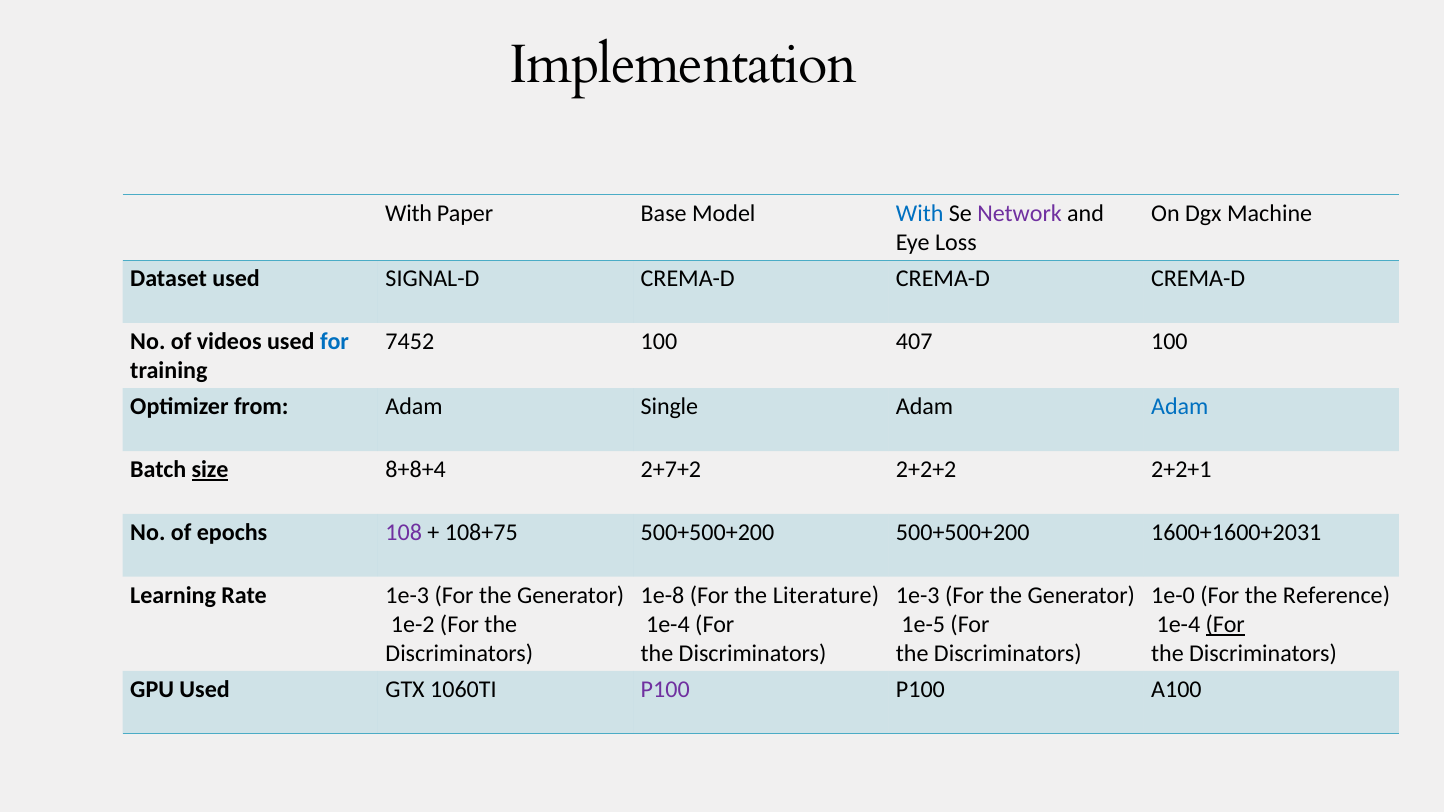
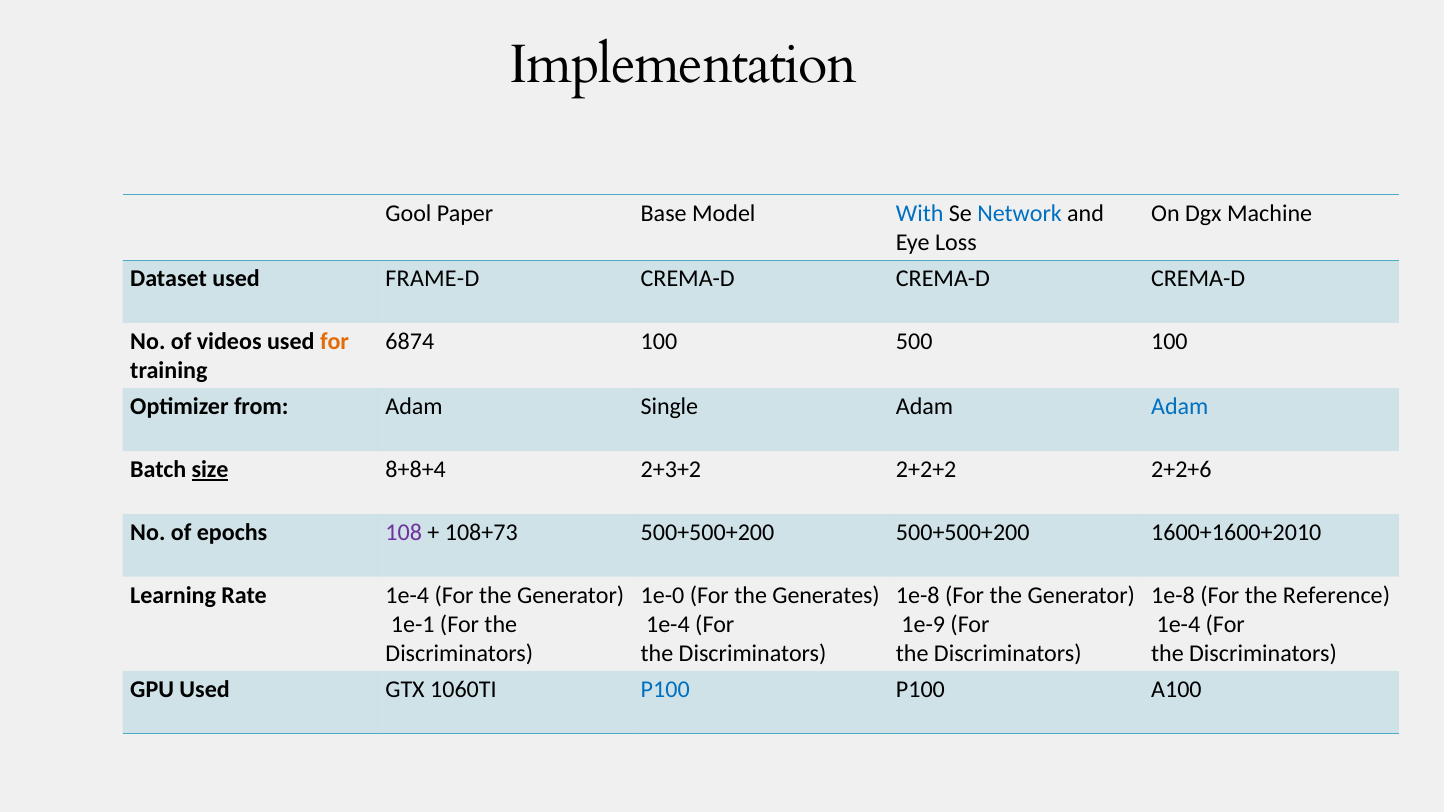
With: With -> Gool (408, 214)
Network colour: purple -> blue (1020, 214)
SIGNAL-D: SIGNAL-D -> FRAME-D (432, 279)
for colour: blue -> orange (334, 342)
7452: 7452 -> 6874 (410, 342)
407: 407 -> 500 (914, 342)
2+7+2: 2+7+2 -> 2+3+2 (671, 470)
2+2+1: 2+2+1 -> 2+2+6 (1181, 470)
108+75: 108+75 -> 108+73 (481, 533)
1600+1600+2031: 1600+1600+2031 -> 1600+1600+2010 (1236, 533)
Rate 1e-3: 1e-3 -> 1e-4 (407, 595)
1e-8: 1e-8 -> 1e-0 (663, 595)
Literature: Literature -> Generates (826, 595)
1e-3: 1e-3 -> 1e-8 (918, 595)
1e-0: 1e-0 -> 1e-8 (1173, 595)
1e-2: 1e-2 -> 1e-1 (413, 625)
1e-5: 1e-5 -> 1e-9 (923, 625)
For underline: present -> none (1225, 625)
P100 colour: purple -> blue (665, 690)
